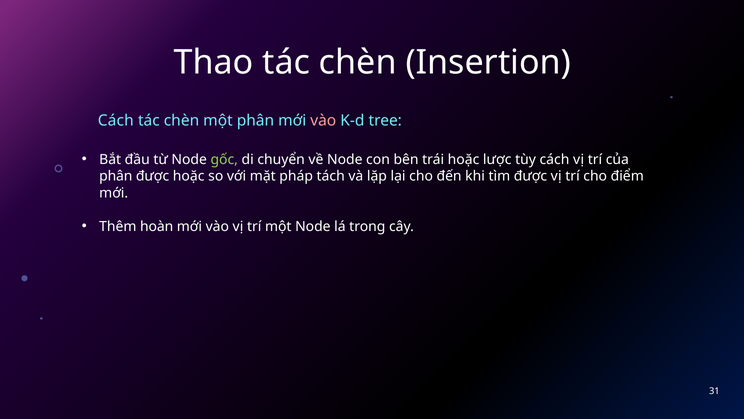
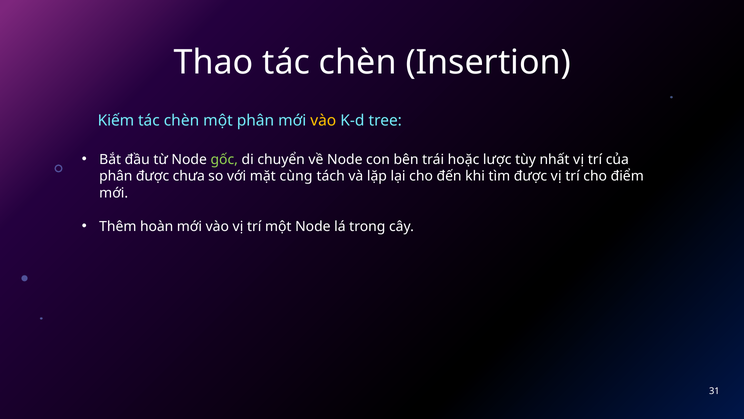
Cách: Cách -> Kiếm (116, 121)
vào colour: pink -> yellow (323, 121)
tùy cách: cách -> nhất (554, 159)
được hoặc: hoặc -> chưa (189, 176)
pháp: pháp -> cùng (296, 176)
